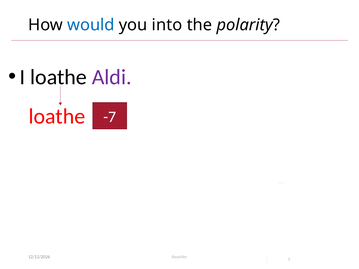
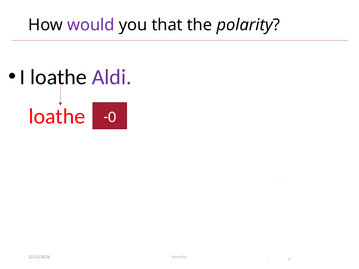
would colour: blue -> purple (91, 25)
into: into -> that (167, 25)
-7: -7 -> -0 (110, 117)
